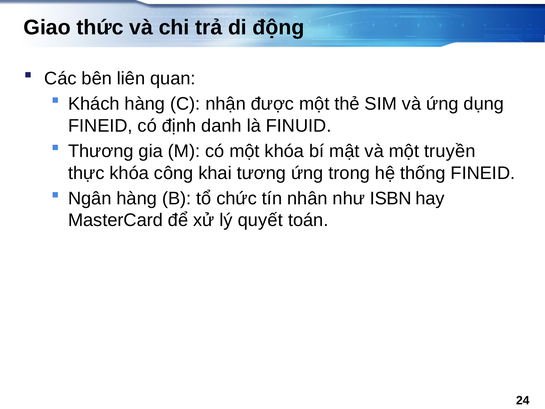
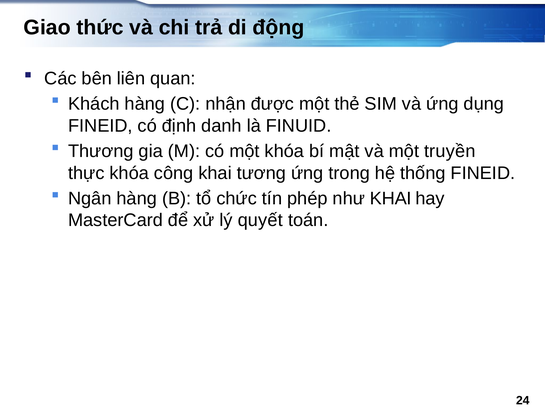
nhân: nhân -> phép (307, 198)
như ISBN: ISBN -> KHAI (391, 198)
